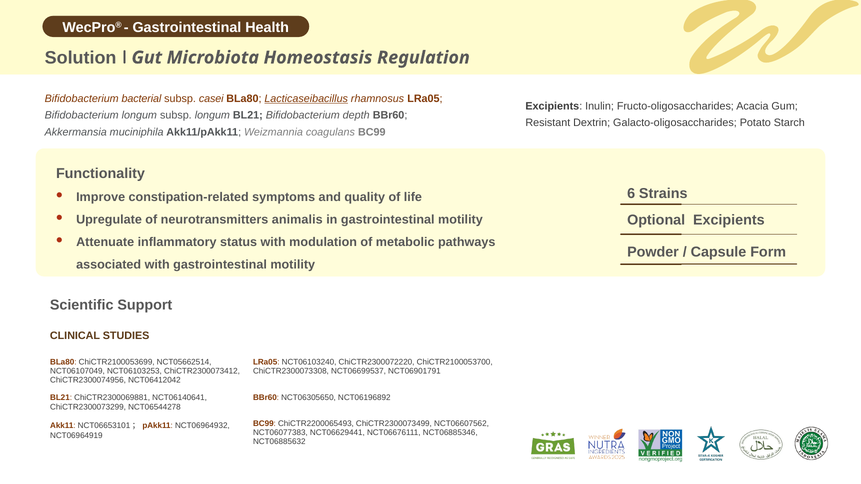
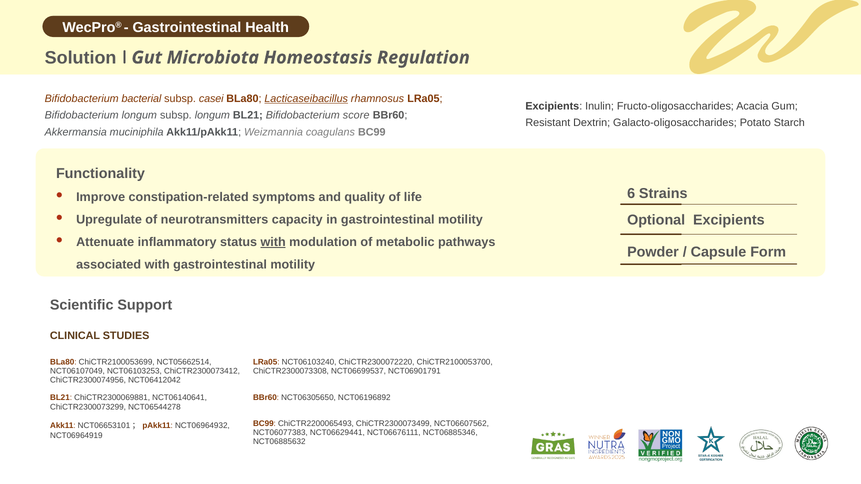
depth: depth -> score (356, 115)
animalis: animalis -> capacity (297, 220)
with underline: none -> present (273, 242)
